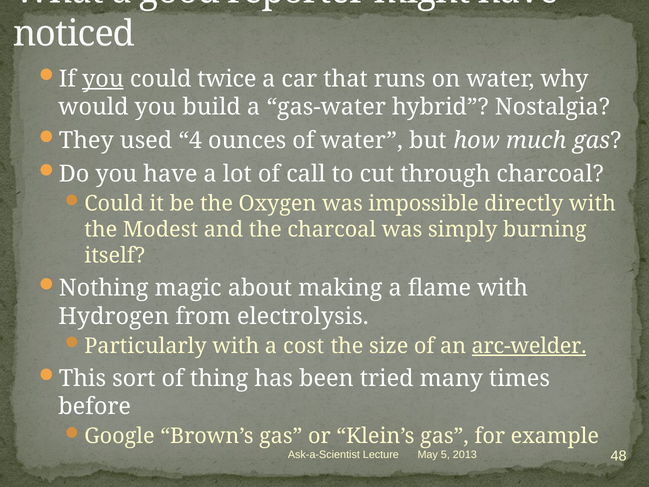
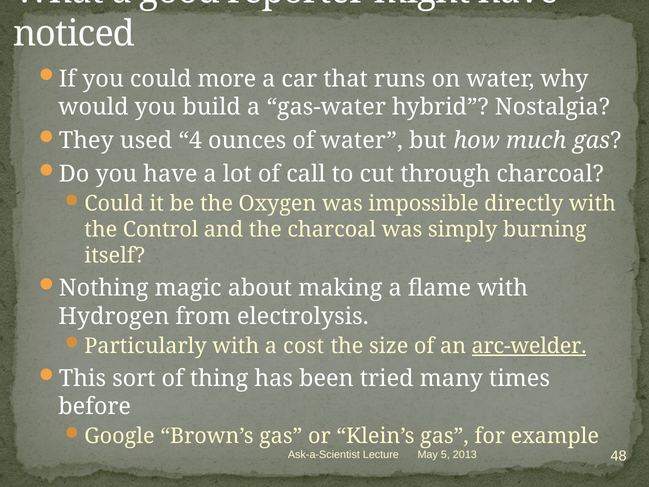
you underline: present -> none (103, 79)
twice: twice -> more (227, 79)
Modest: Modest -> Control (161, 230)
